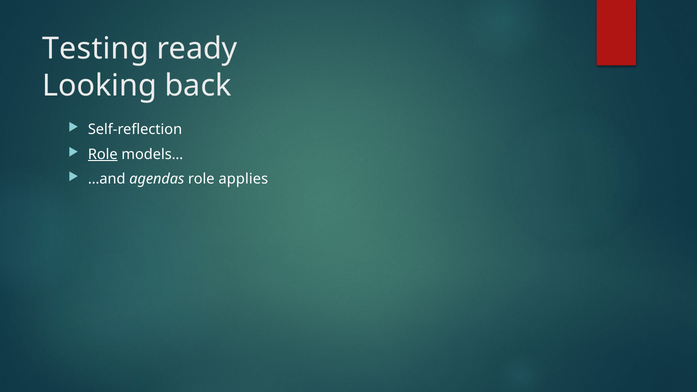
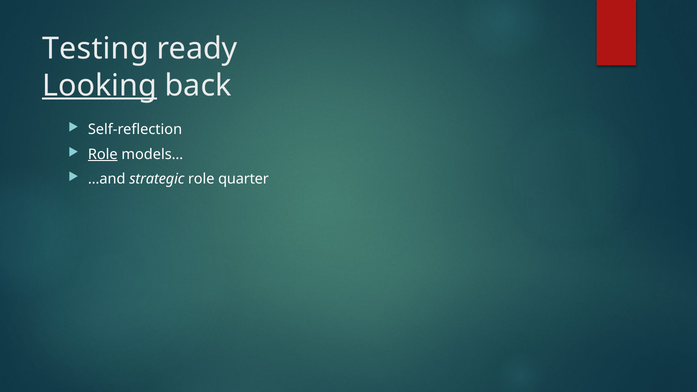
Looking underline: none -> present (99, 86)
agendas: agendas -> strategic (157, 179)
applies: applies -> quarter (243, 179)
